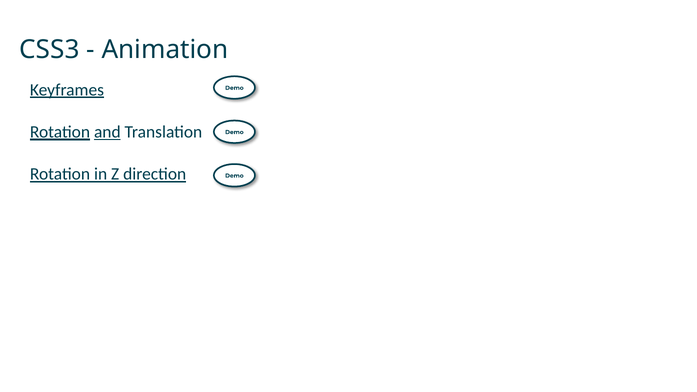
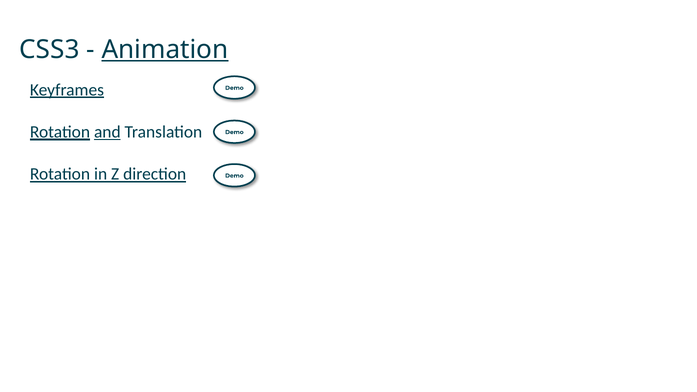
Animation underline: none -> present (165, 50)
